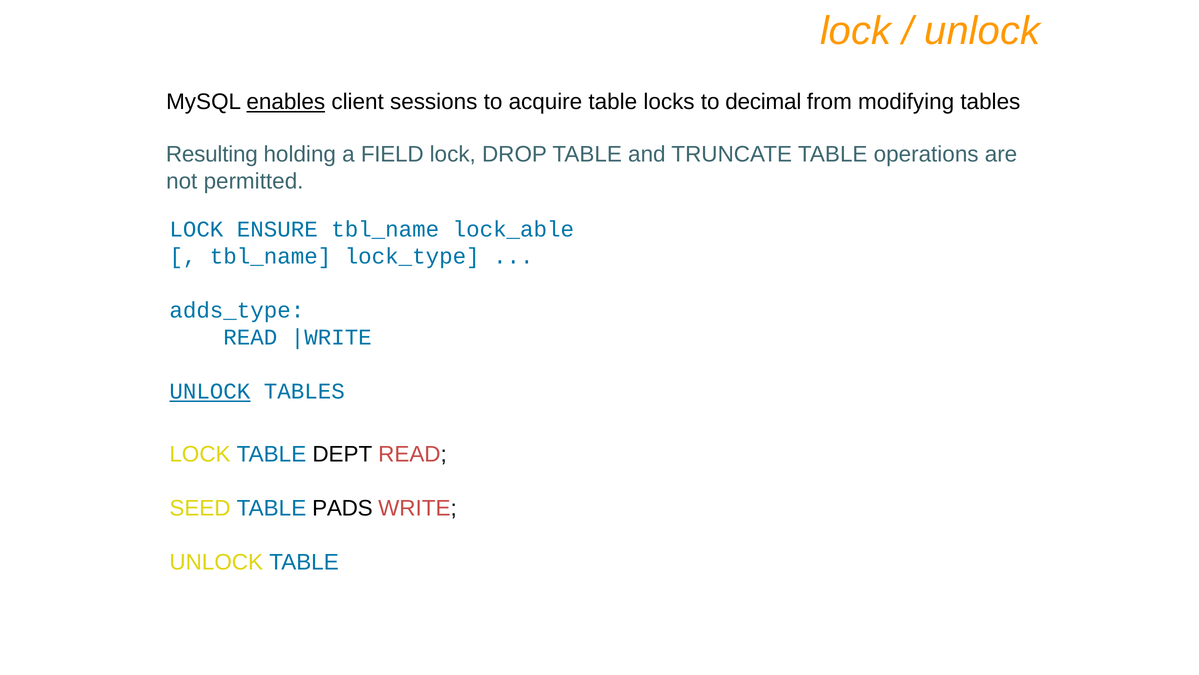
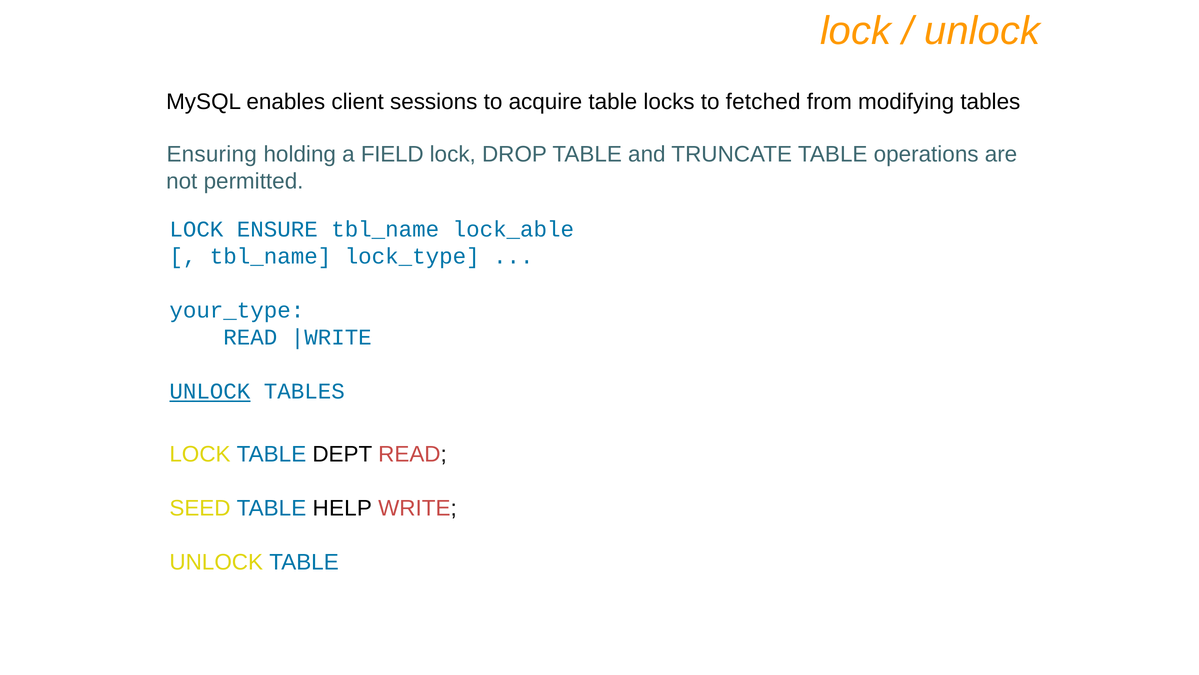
enables underline: present -> none (286, 102)
decimal: decimal -> fetched (763, 102)
Resulting: Resulting -> Ensuring (212, 154)
adds_type: adds_type -> your_type (237, 310)
PADS: PADS -> HELP (342, 508)
